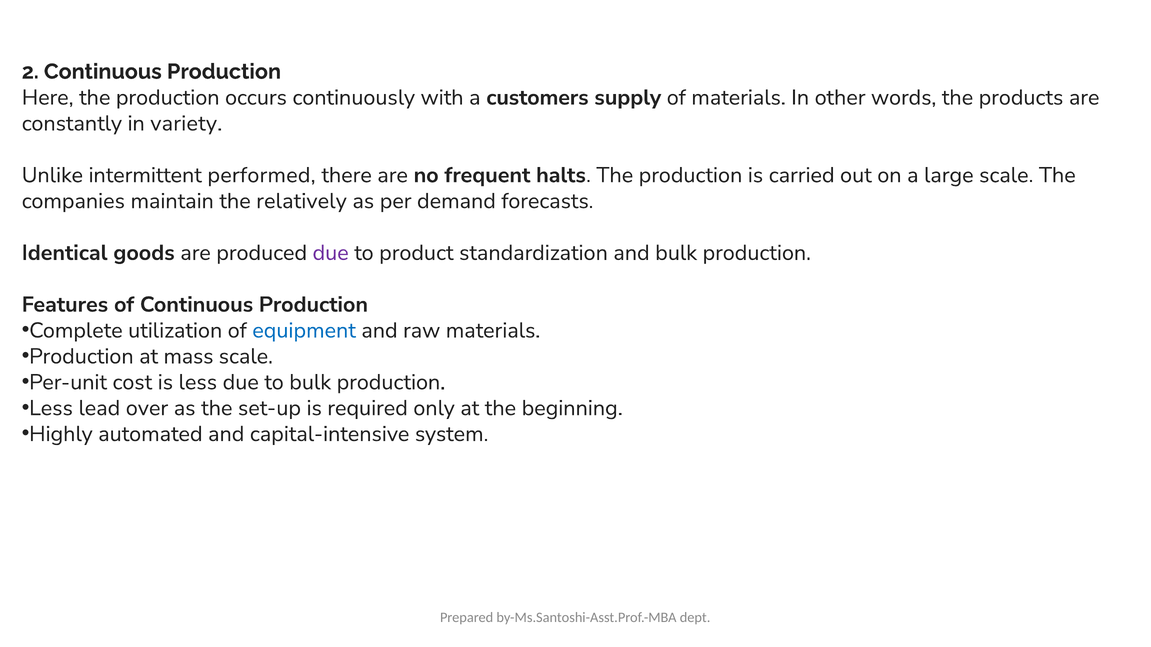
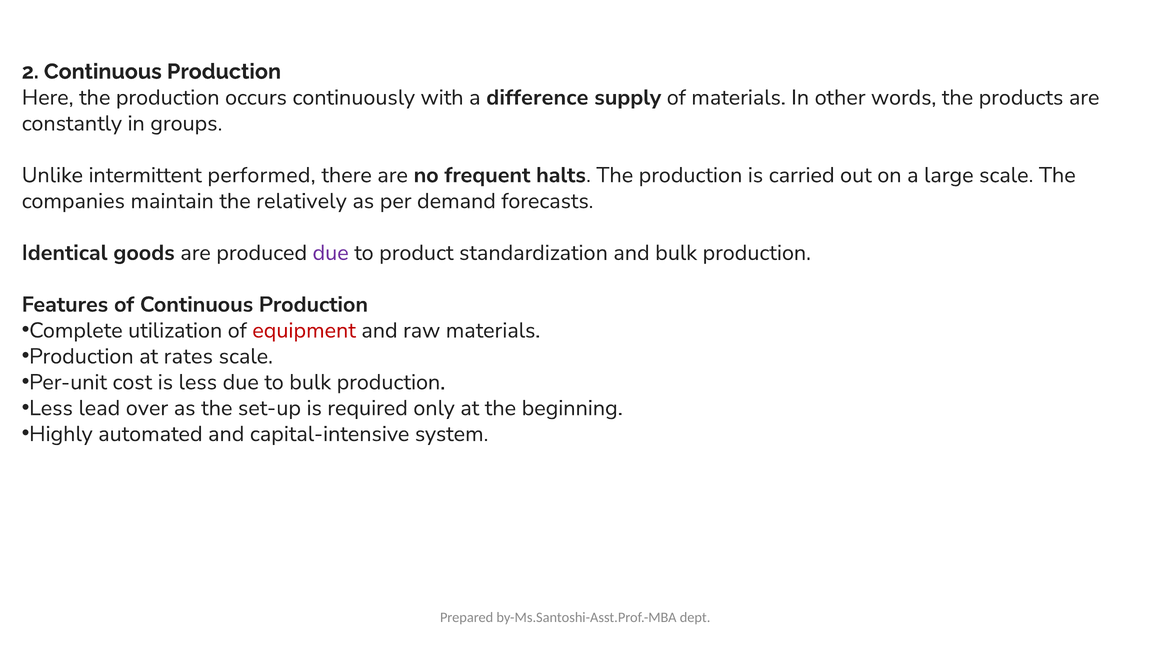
customers: customers -> difference (537, 98)
variety: variety -> groups (186, 123)
equipment colour: blue -> red (304, 331)
mass: mass -> rates (188, 357)
